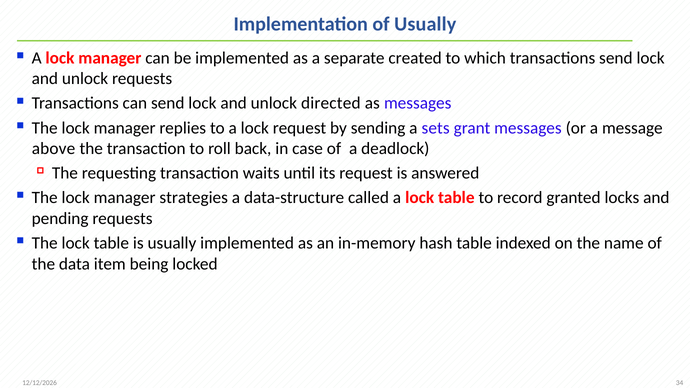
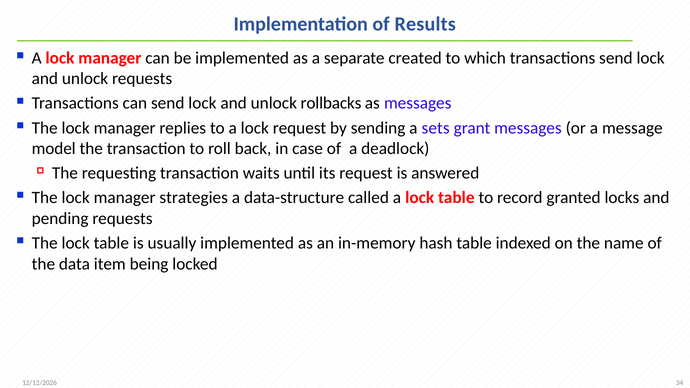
of Usually: Usually -> Results (425, 24)
directed: directed -> rollbacks (331, 103)
above: above -> model (54, 149)
